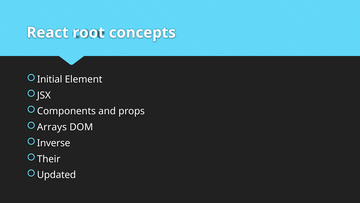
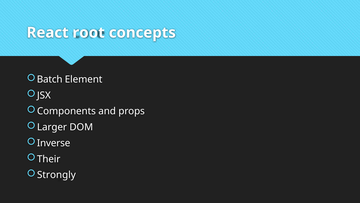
Initial: Initial -> Batch (50, 79)
Arrays: Arrays -> Larger (52, 127)
Updated: Updated -> Strongly (56, 175)
